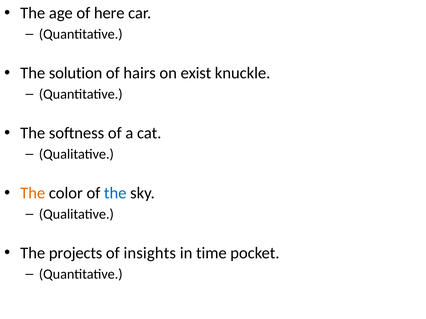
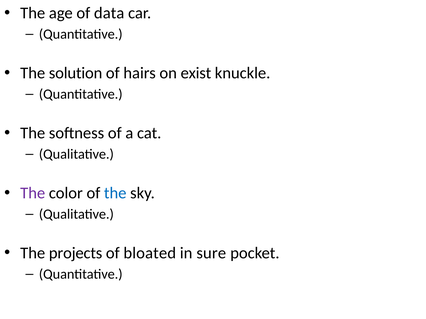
here: here -> data (109, 13)
The colour: orange -> purple (33, 193)
insights: insights -> bloated (150, 254)
time: time -> sure (211, 254)
